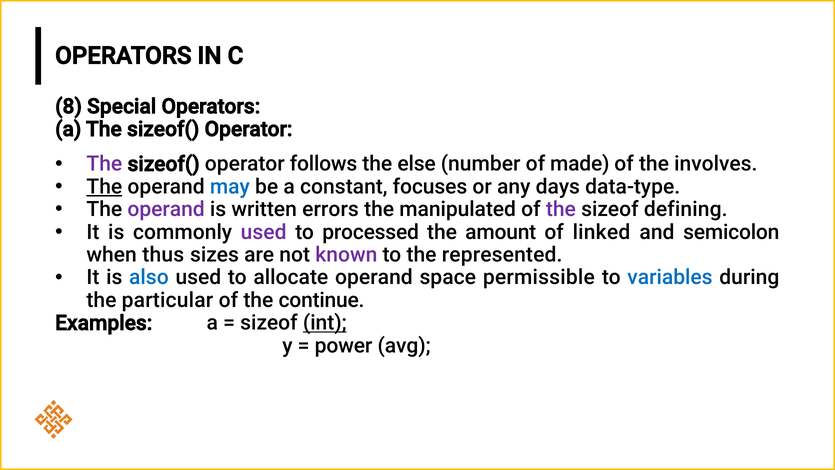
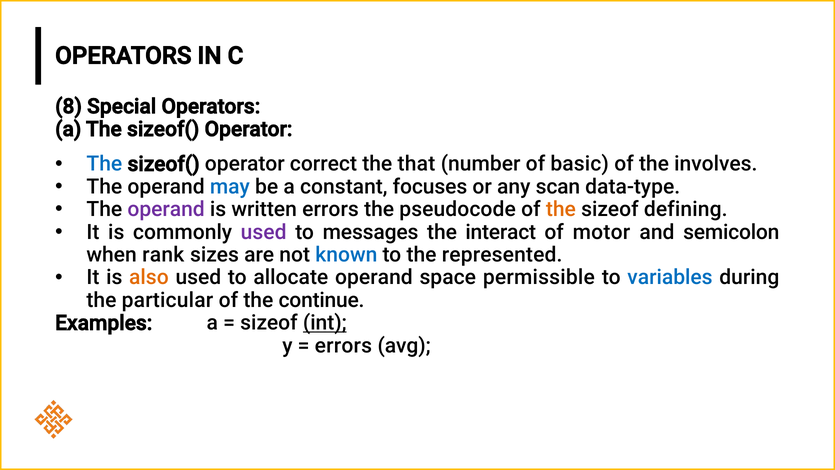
The colour: purple -> blue (104, 164)
follows: follows -> correct (323, 164)
else: else -> that (416, 164)
made: made -> basic (580, 164)
The underline: present -> none (104, 187)
days: days -> scan (558, 187)
manipulated: manipulated -> pseudocode (458, 209)
the colour: purple -> orange (561, 209)
processed: processed -> messages (371, 232)
amount: amount -> interact (501, 232)
linked: linked -> motor (601, 232)
thus: thus -> rank (163, 255)
known colour: purple -> blue (346, 255)
also colour: blue -> orange (149, 278)
power: power -> errors (343, 346)
